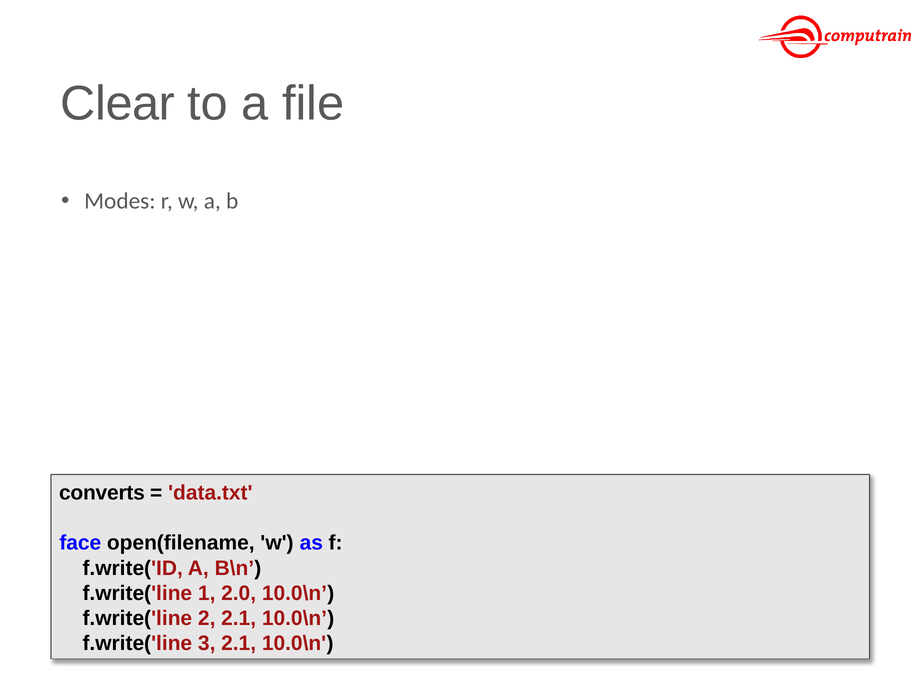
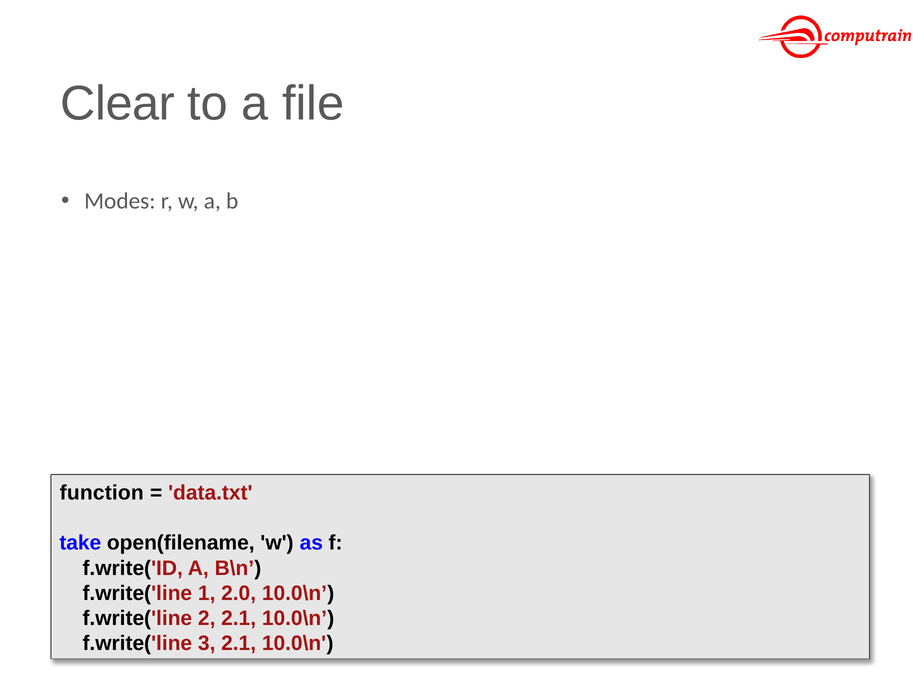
converts: converts -> function (102, 493)
face: face -> take (80, 543)
